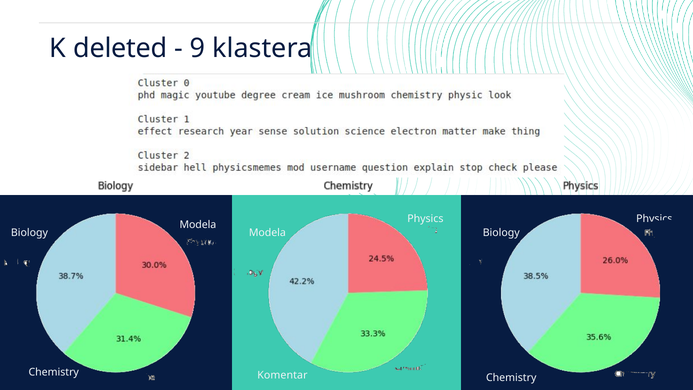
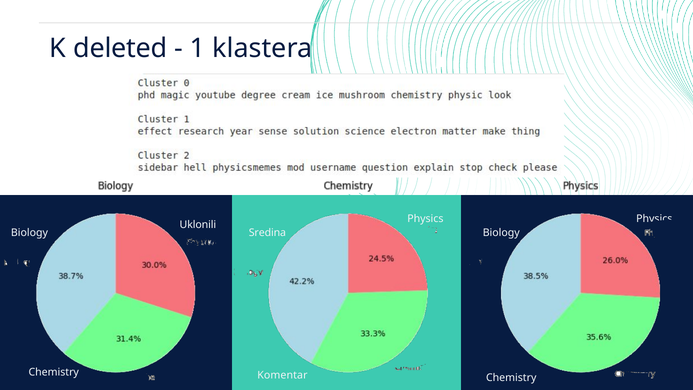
9: 9 -> 1 (198, 48)
Modela: Modela -> Uklonili (198, 225)
Biology Modela: Modela -> Sredina (267, 233)
